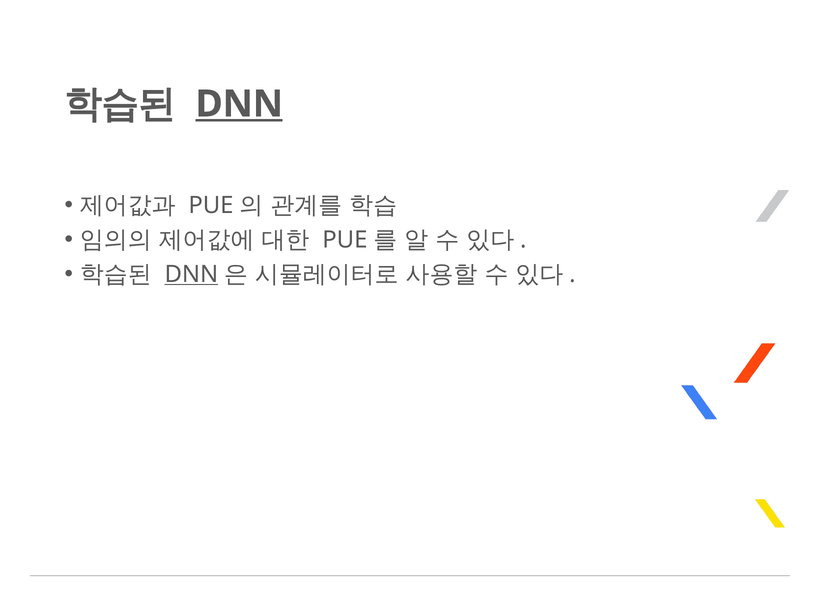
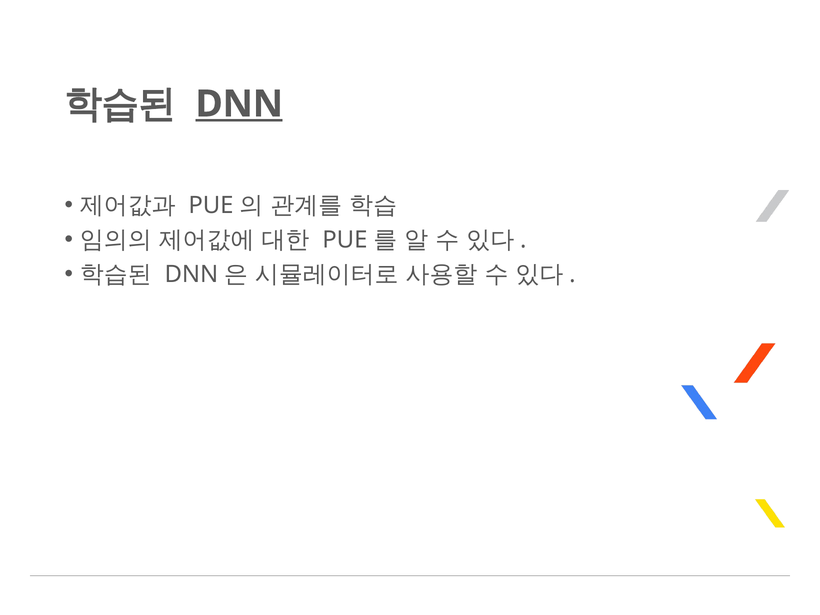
DNN underline: present -> none (191, 274)
